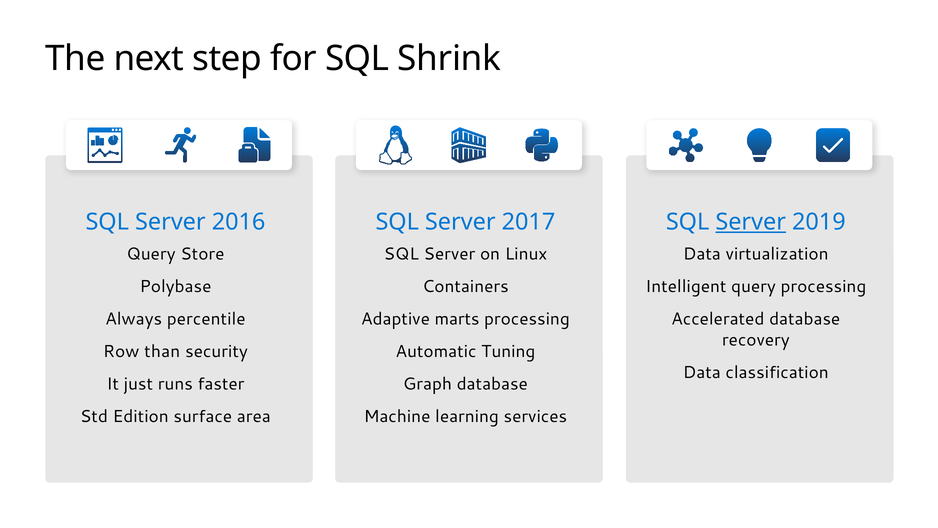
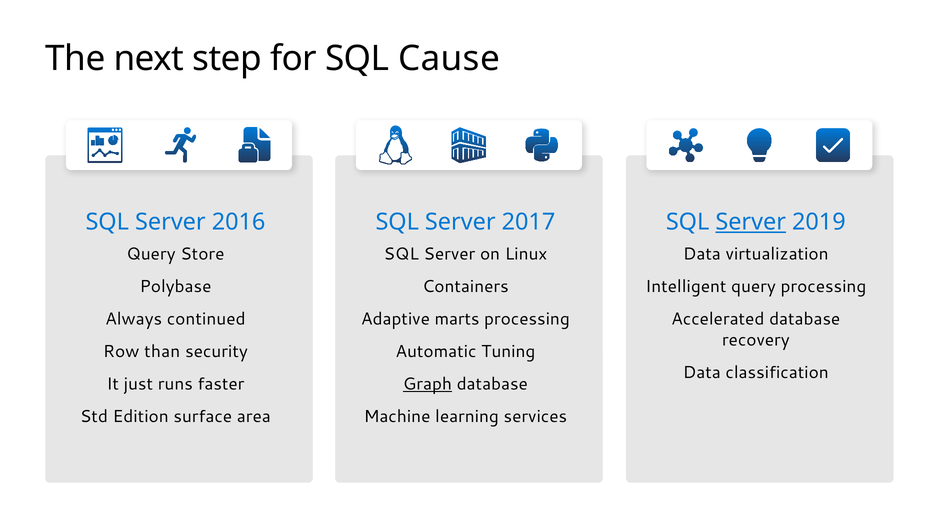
Shrink: Shrink -> Cause (449, 59)
percentile: percentile -> continued (206, 319)
Graph underline: none -> present (427, 384)
